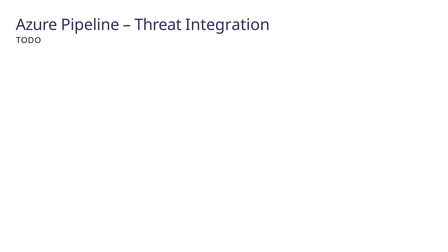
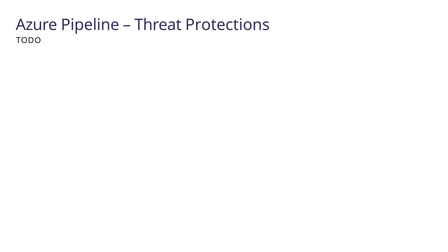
Integration: Integration -> Protections (227, 25)
